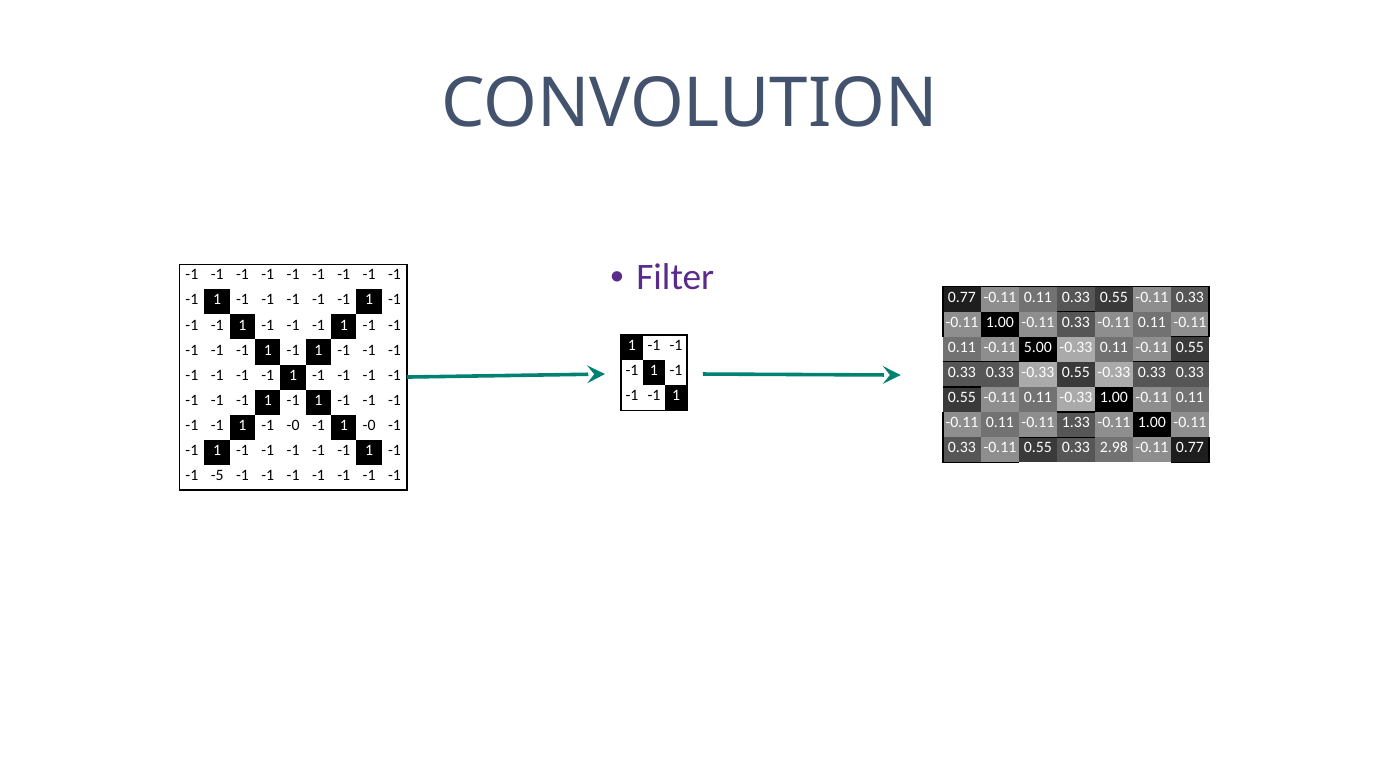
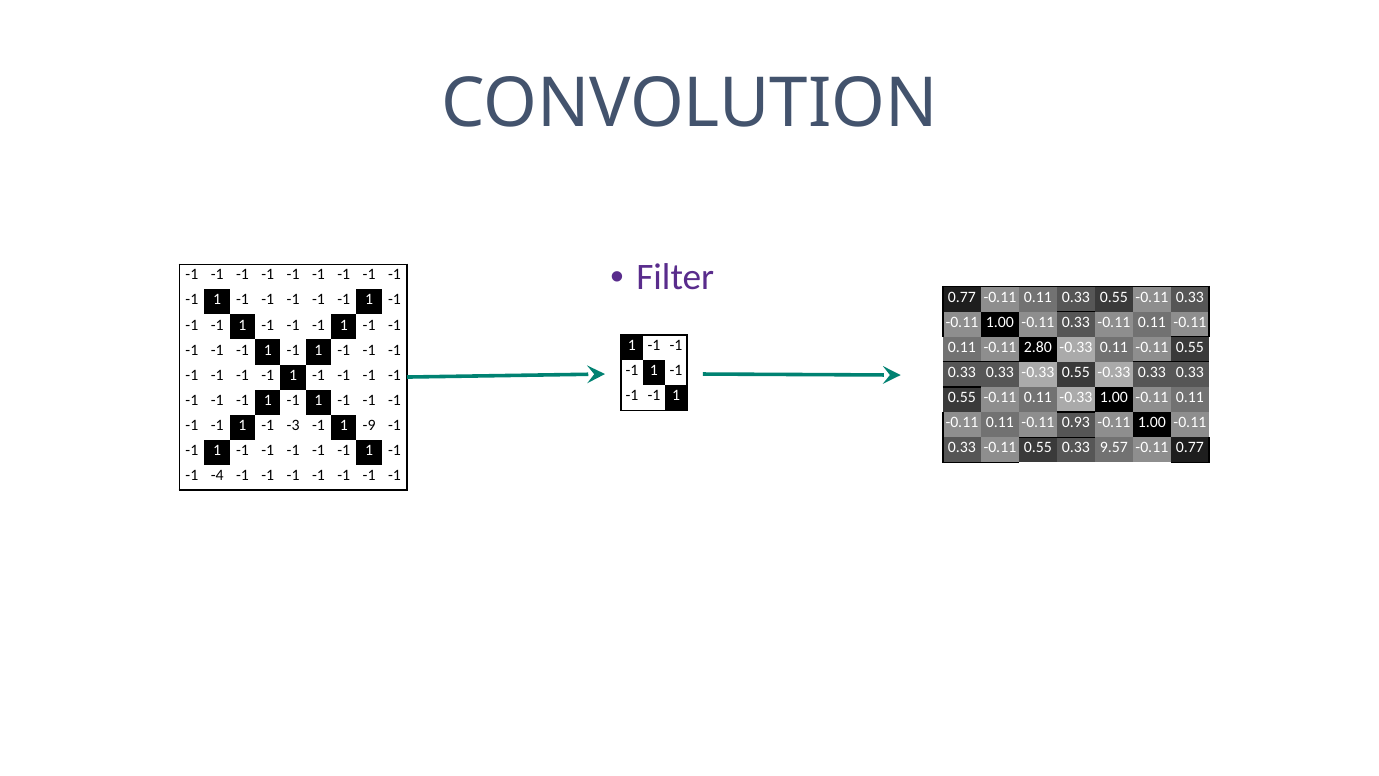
5.00: 5.00 -> 2.80 (1038, 347)
1.33: 1.33 -> 0.93 (1076, 422)
-1 -0: -0 -> -3 (293, 425)
1 -0: -0 -> -9 (369, 425)
2.98: 2.98 -> 9.57 (1114, 447)
-5: -5 -> -4 (217, 475)
